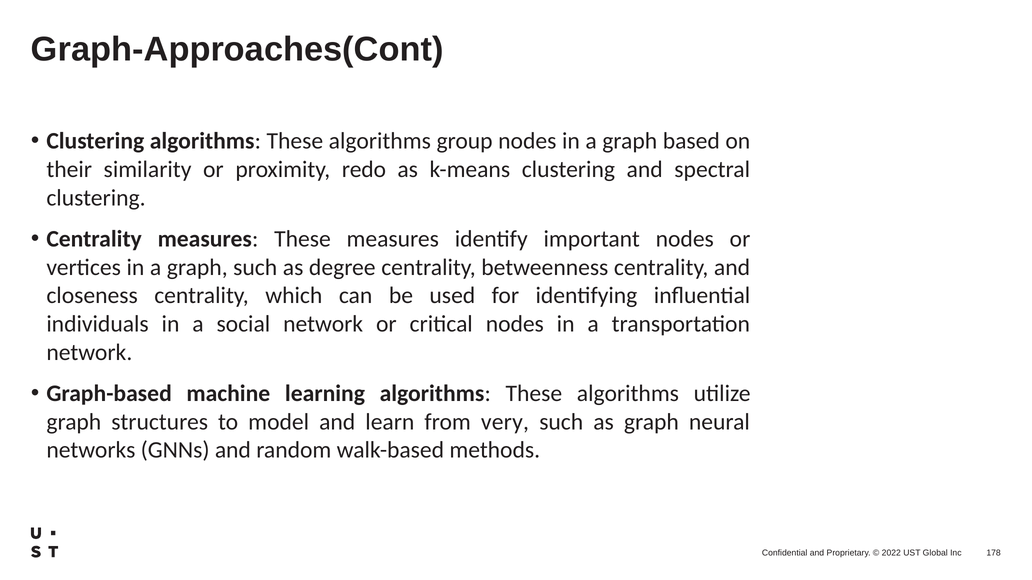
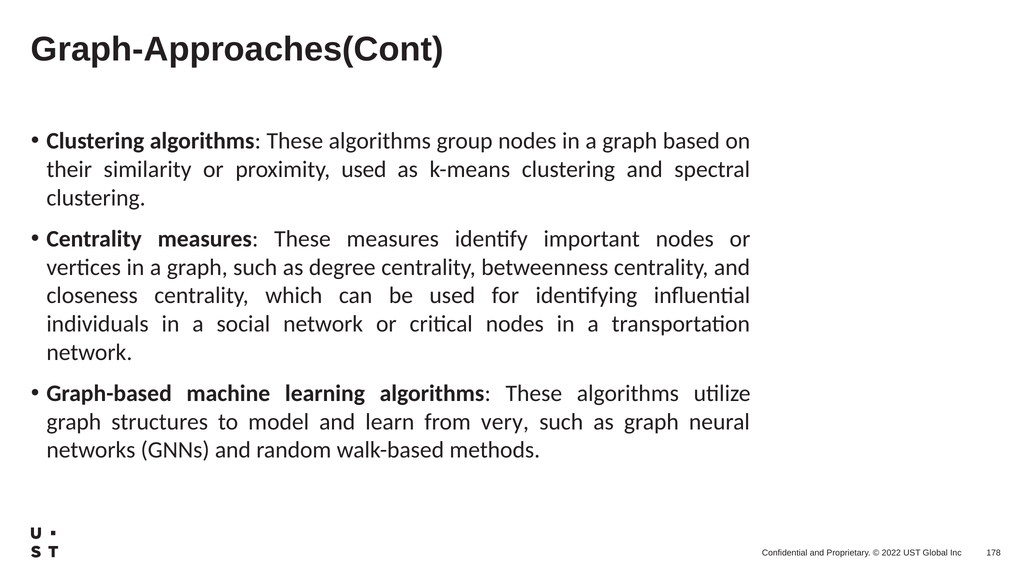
proximity redo: redo -> used (364, 170)
